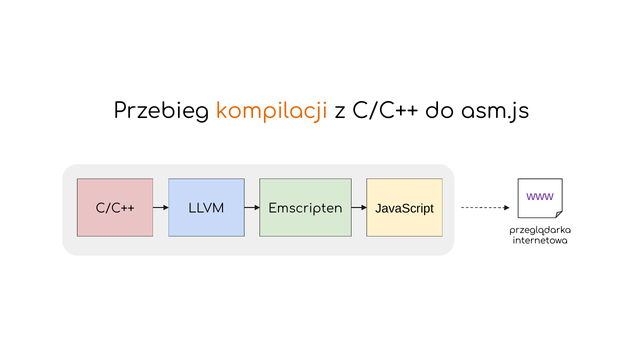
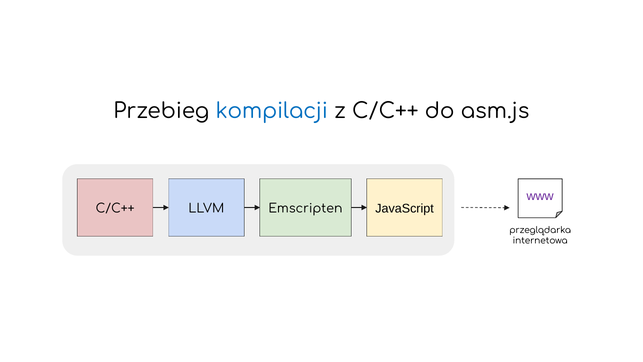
kompilacji colour: orange -> blue (272, 111)
